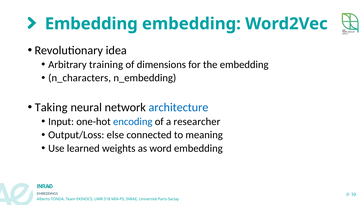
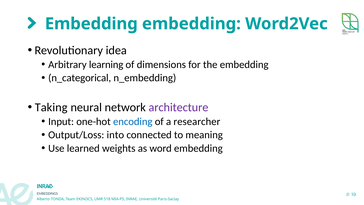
training: training -> learning (106, 65)
n_characters: n_characters -> n_categorical (80, 78)
architecture colour: blue -> purple (178, 107)
else: else -> into (115, 135)
